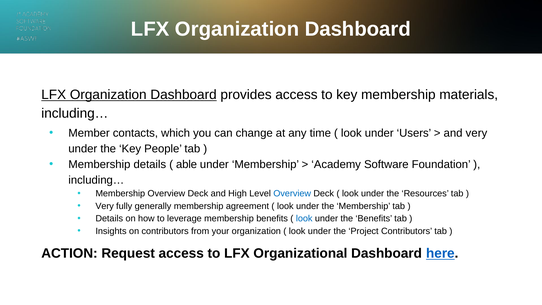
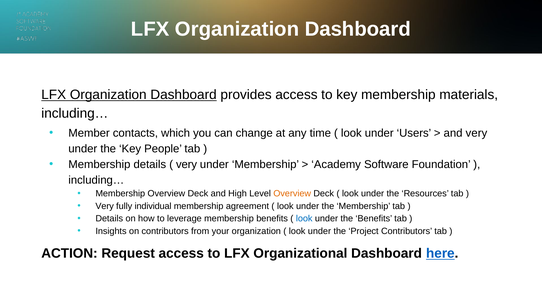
able: able -> very (187, 164)
Overview colour: blue -> orange (292, 194)
generally: generally -> individual (153, 206)
